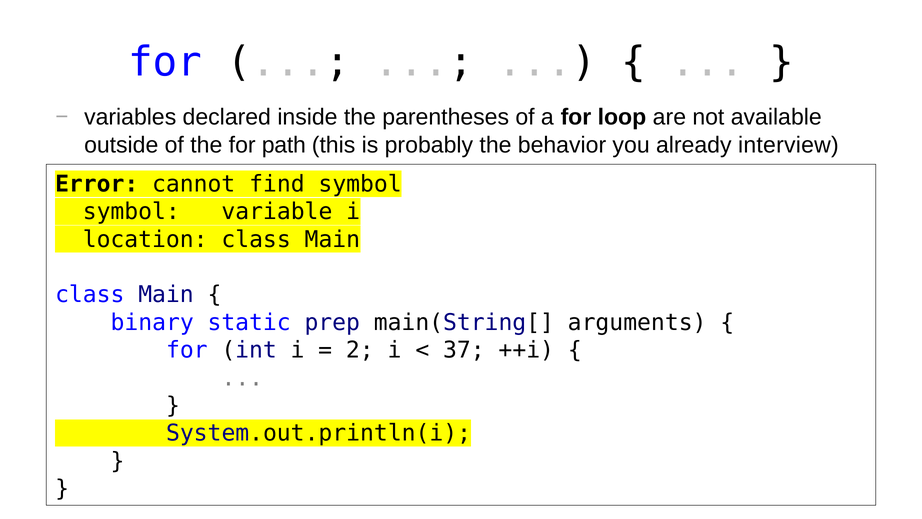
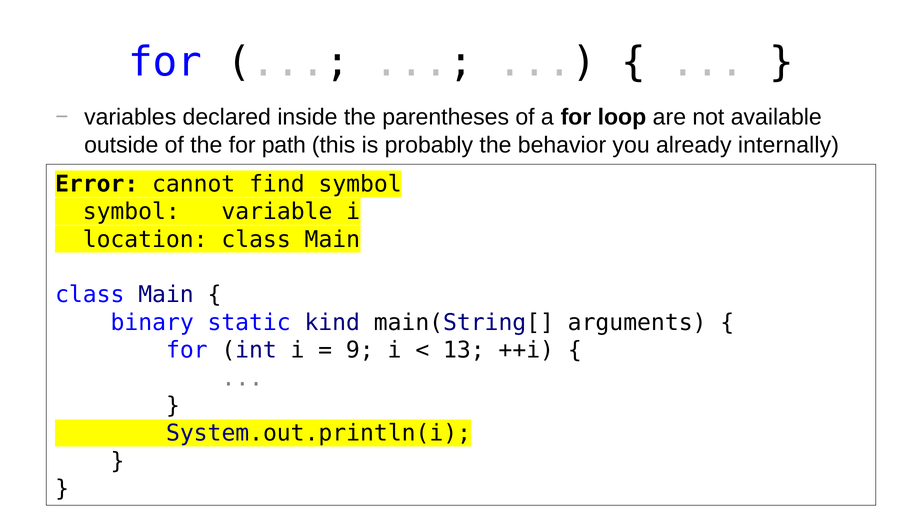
interview: interview -> internally (788, 145)
prep: prep -> kind (332, 322)
2: 2 -> 9 (360, 350)
37: 37 -> 13 (464, 350)
